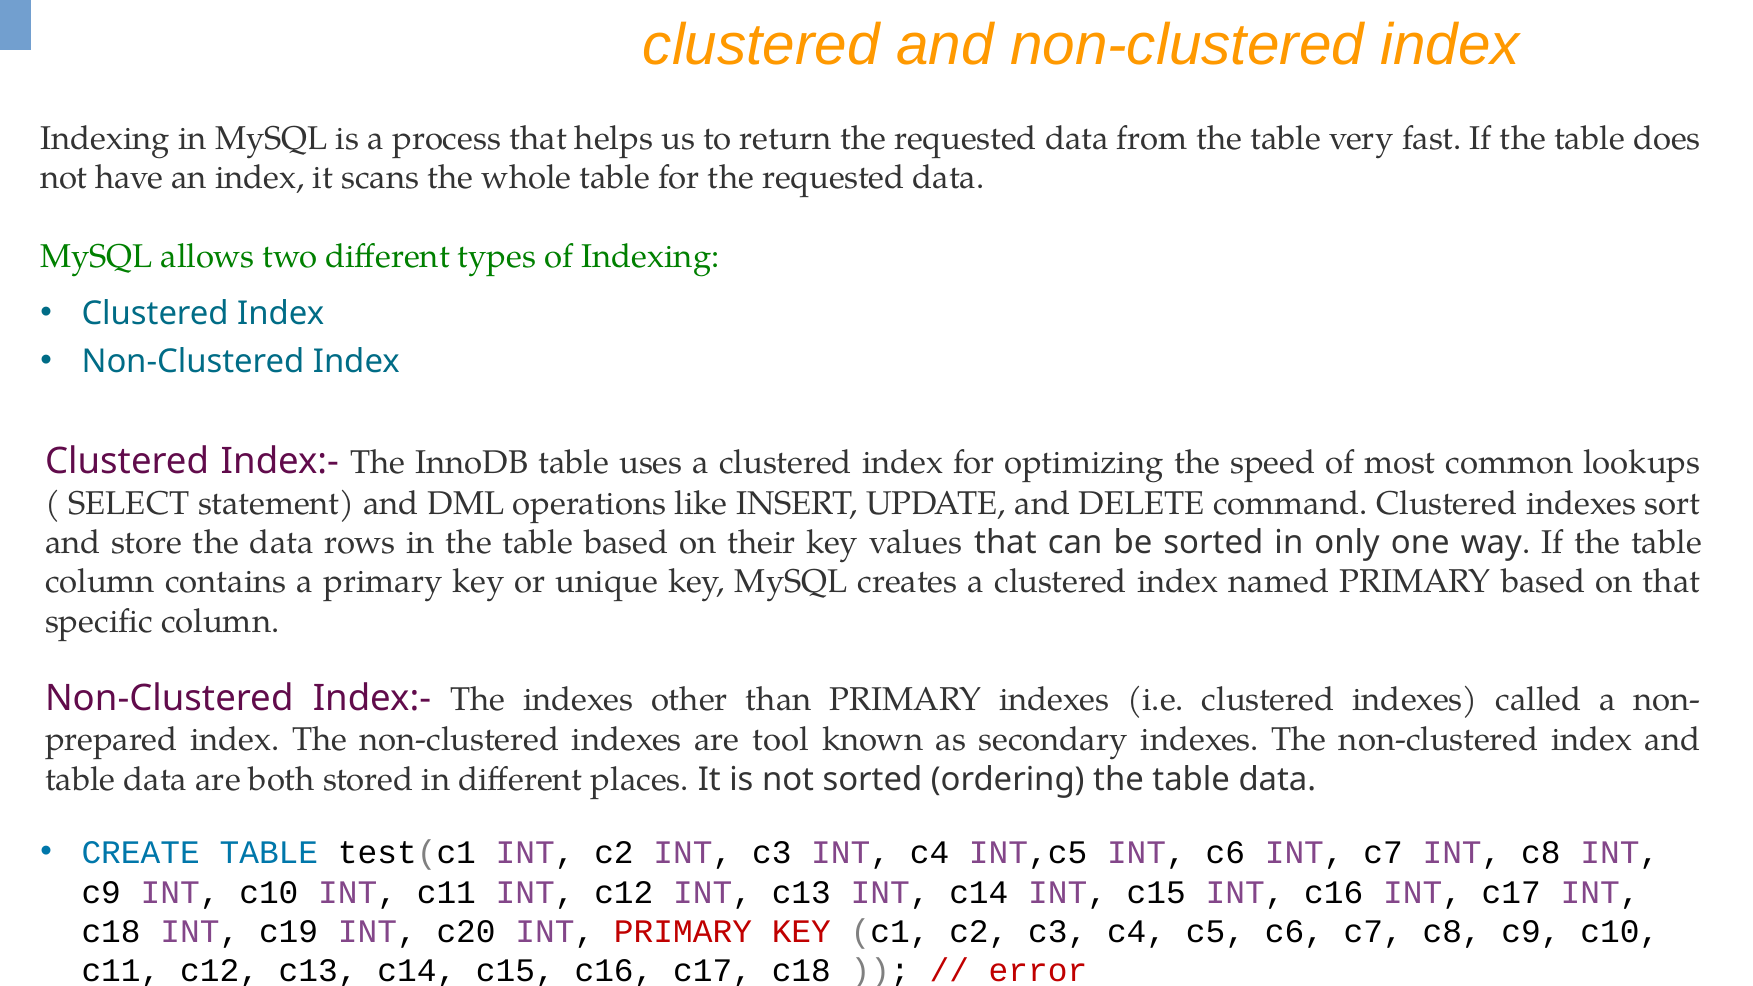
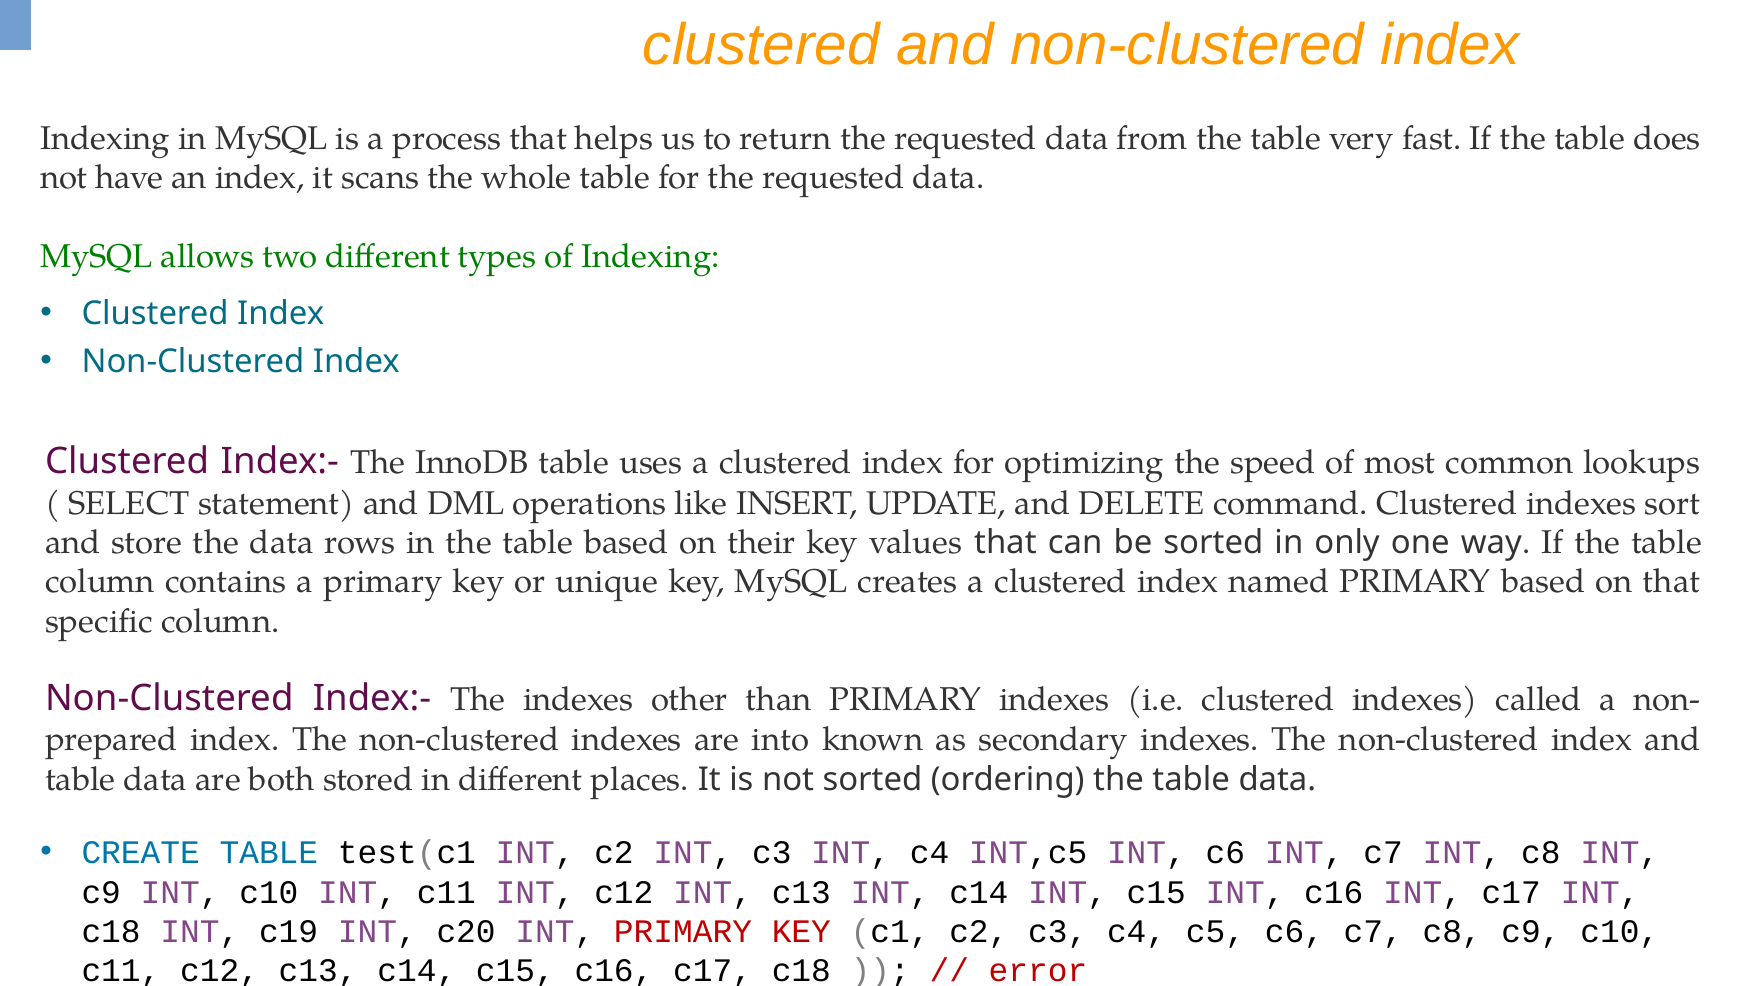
tool: tool -> into (781, 740)
